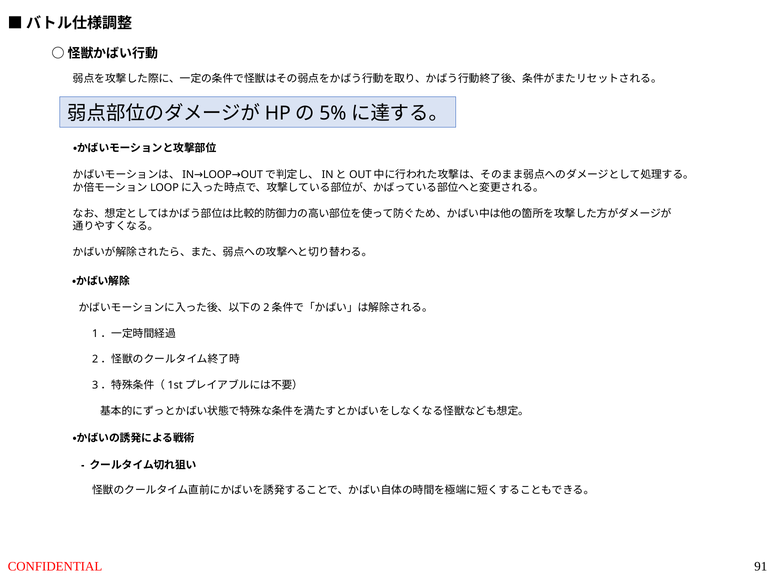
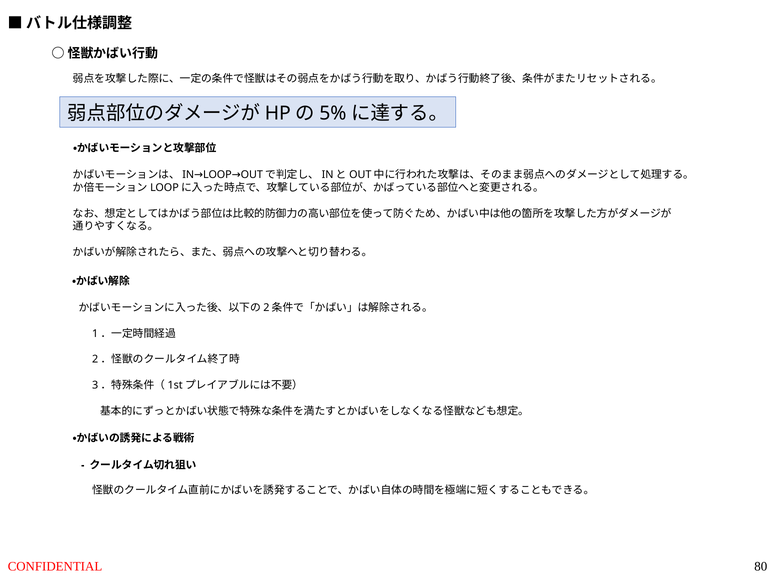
91: 91 -> 80 (761, 567)
